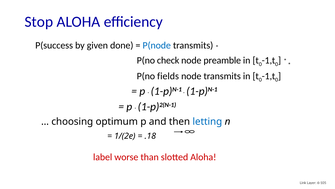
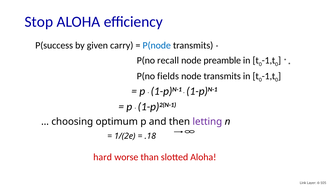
done: done -> carry (122, 45)
check: check -> recall (168, 60)
letting colour: blue -> purple (207, 121)
label: label -> hard (103, 157)
